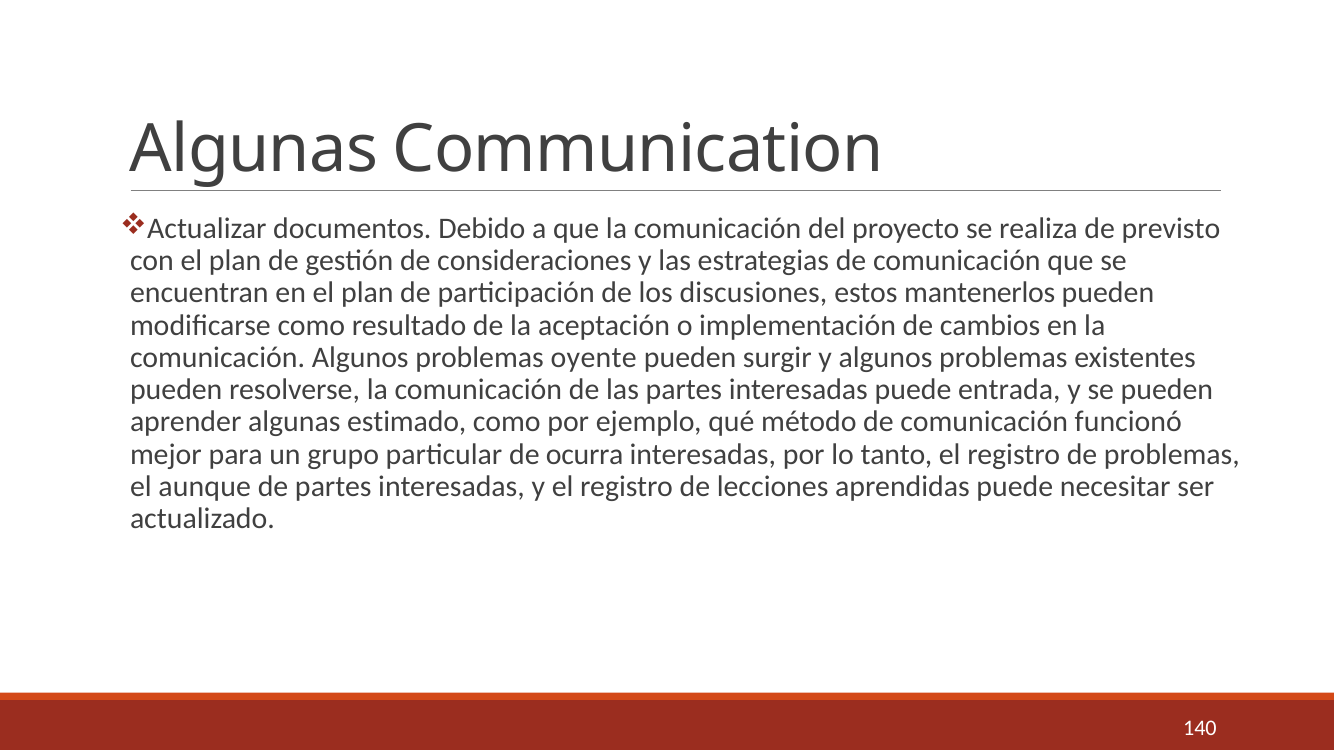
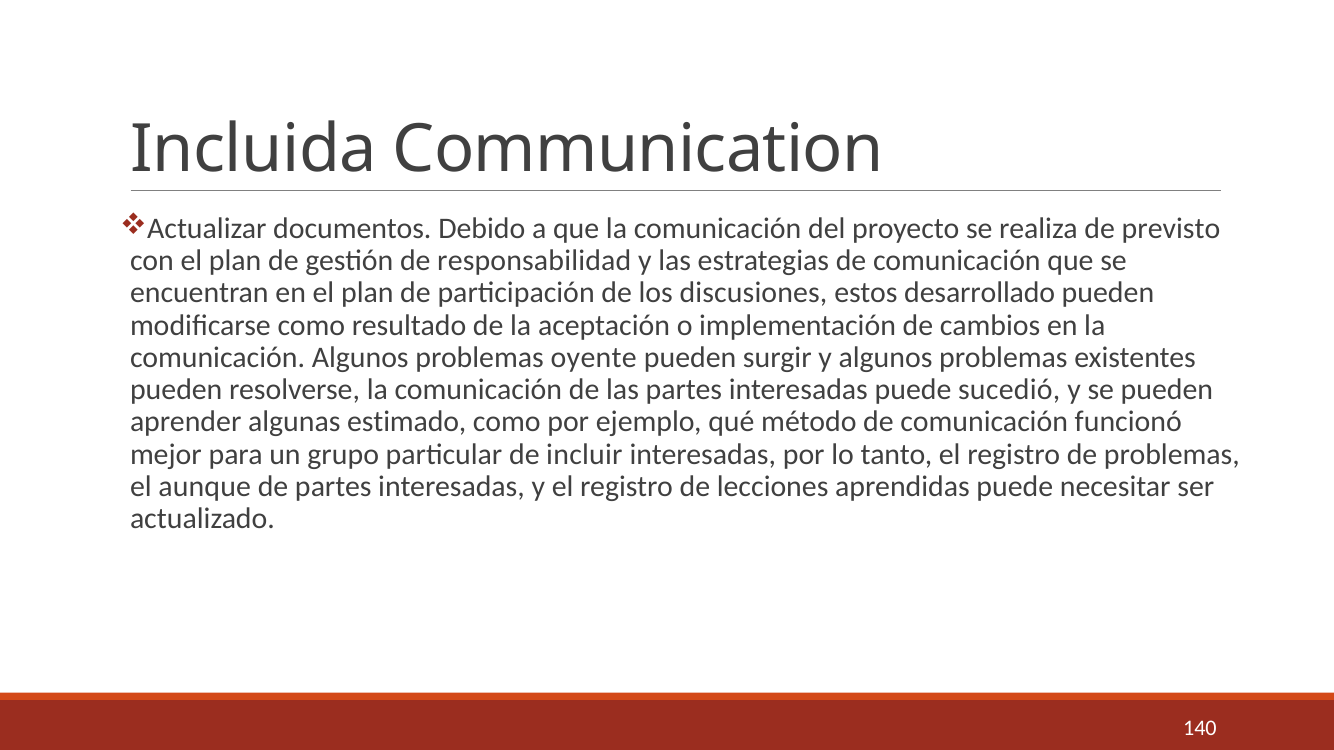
Algunas: Algunas -> Incluida (254, 149)
consideraciones: consideraciones -> responsabilidad (534, 261)
mantenerlos: mantenerlos -> desarrollado (980, 293)
entrada: entrada -> sucedió (1009, 390)
ocurra: ocurra -> incluir (584, 455)
